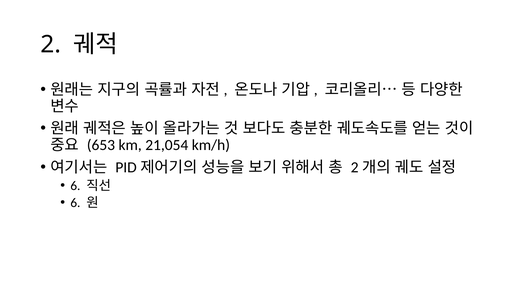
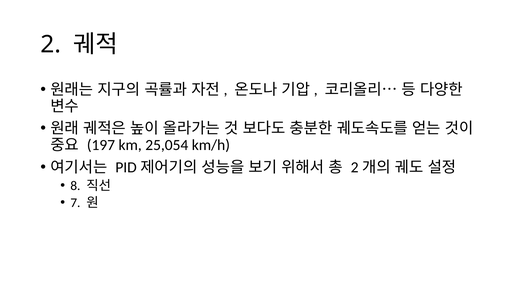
653: 653 -> 197 (101, 146)
21,054: 21,054 -> 25,054 (167, 146)
6: 6 -> 8 (75, 186)
6: 6 -> 7 (75, 203)
